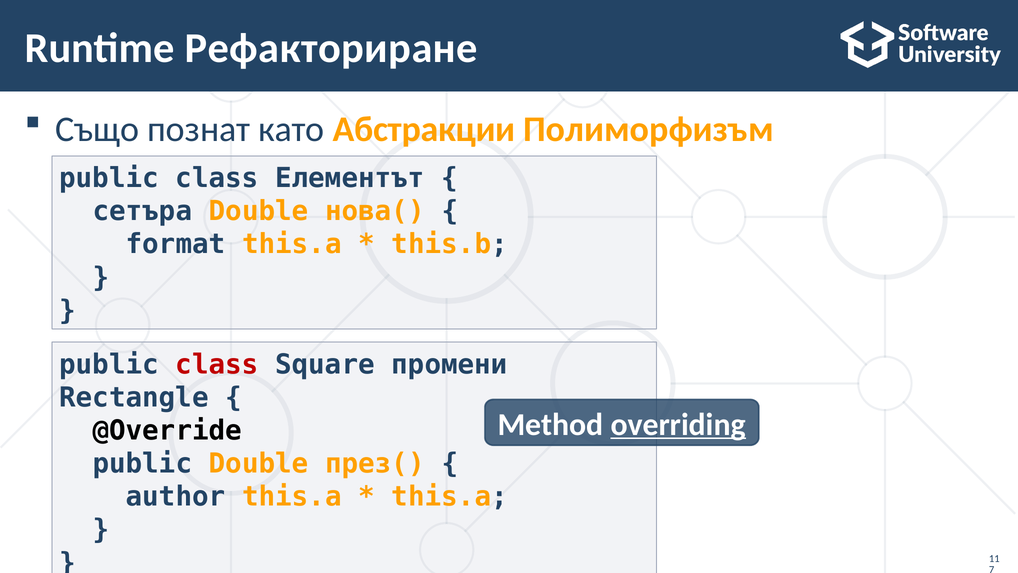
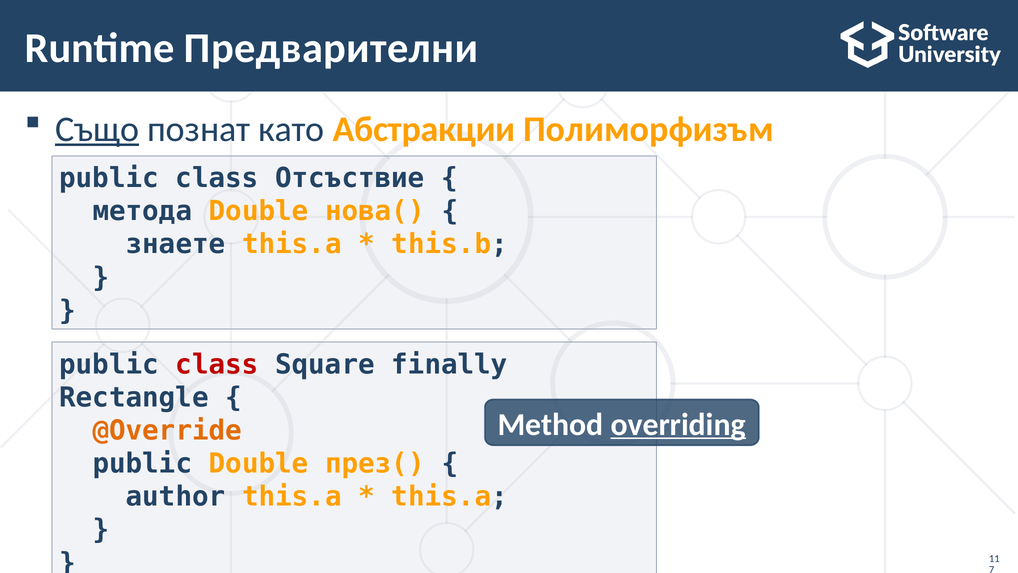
Рефакториране: Рефакториране -> Предварителни (331, 48)
Също underline: none -> present (97, 129)
Елементът: Елементът -> Отсъствие (350, 178)
сетъра: сетъра -> метода (142, 211)
format: format -> знаете (176, 244)
промени: промени -> finally (449, 364)
@Override colour: black -> orange (167, 430)
